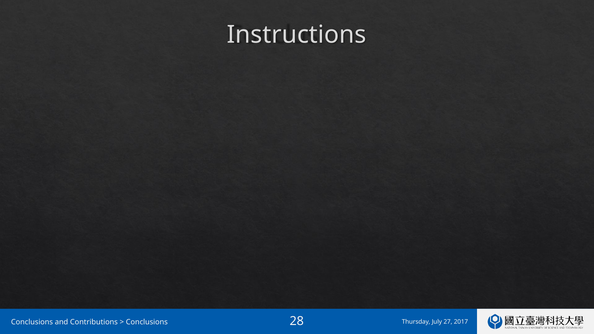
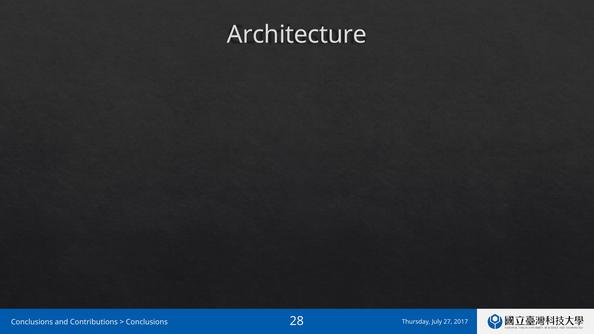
Instructions: Instructions -> Architecture (297, 35)
